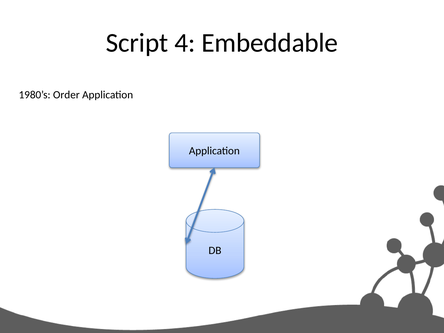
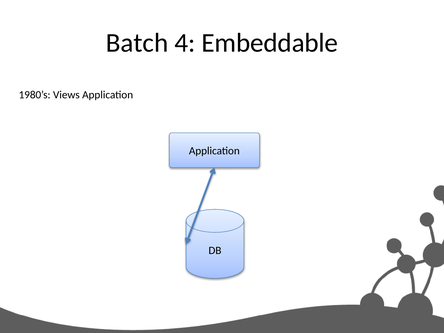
Script: Script -> Batch (137, 43)
Order: Order -> Views (66, 95)
